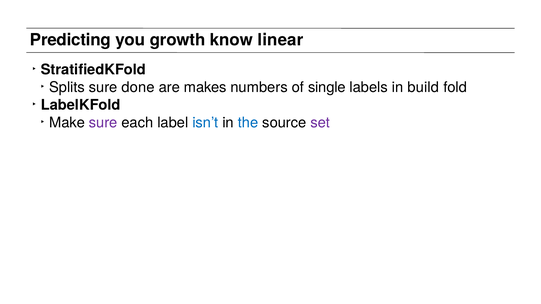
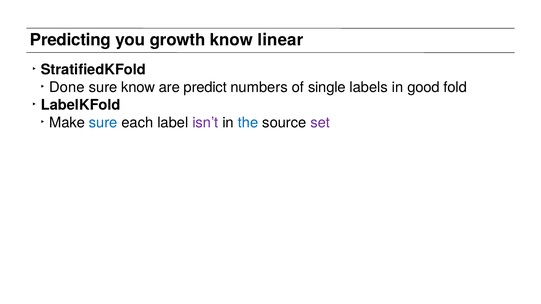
Splits: Splits -> Done (67, 87)
sure done: done -> know (138, 87)
makes: makes -> predict (205, 87)
build: build -> good (423, 87)
sure colour: purple -> blue (103, 122)
isn’t colour: blue -> purple (205, 122)
